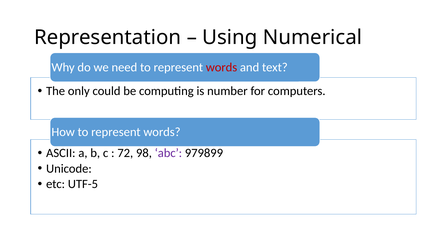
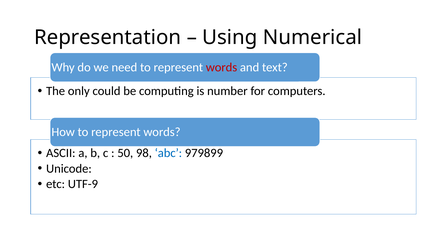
72: 72 -> 50 (125, 153)
abc colour: purple -> blue (168, 153)
UTF-5: UTF-5 -> UTF-9 (83, 184)
